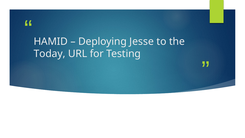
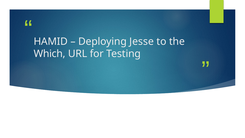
Today: Today -> Which (50, 54)
